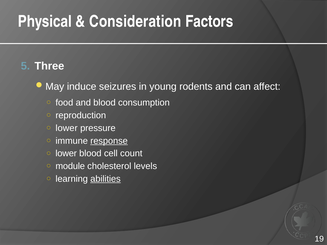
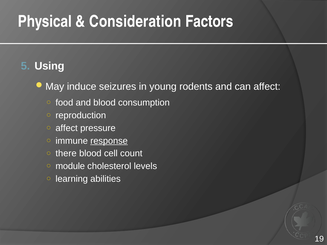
Three: Three -> Using (49, 66)
lower: lower -> affect (67, 128)
lower: lower -> there (66, 154)
abilities underline: present -> none (105, 179)
